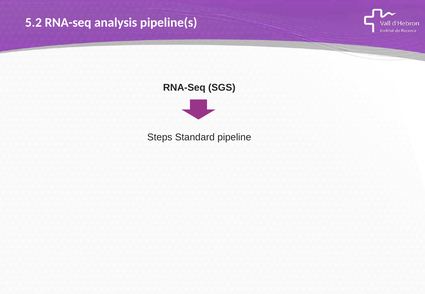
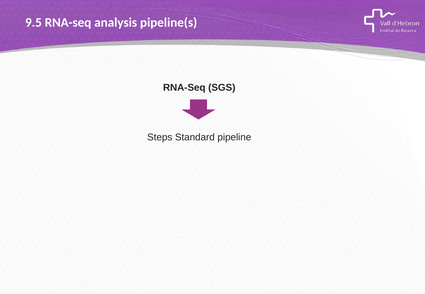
5.2: 5.2 -> 9.5 (33, 22)
